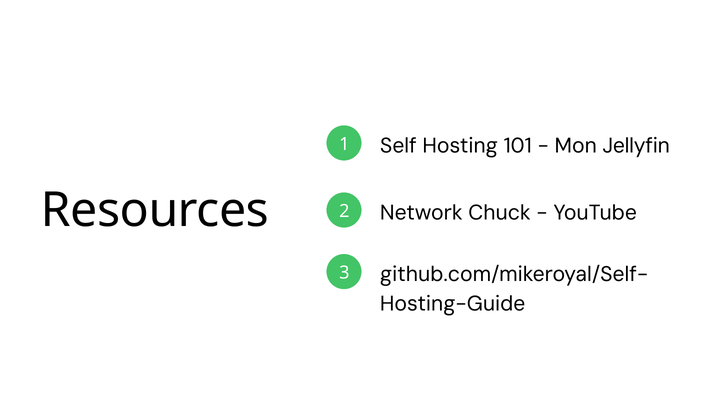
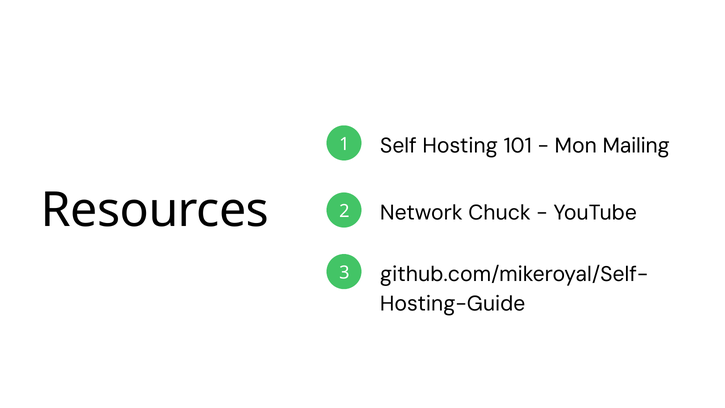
Jellyfin: Jellyfin -> Mailing (636, 146)
